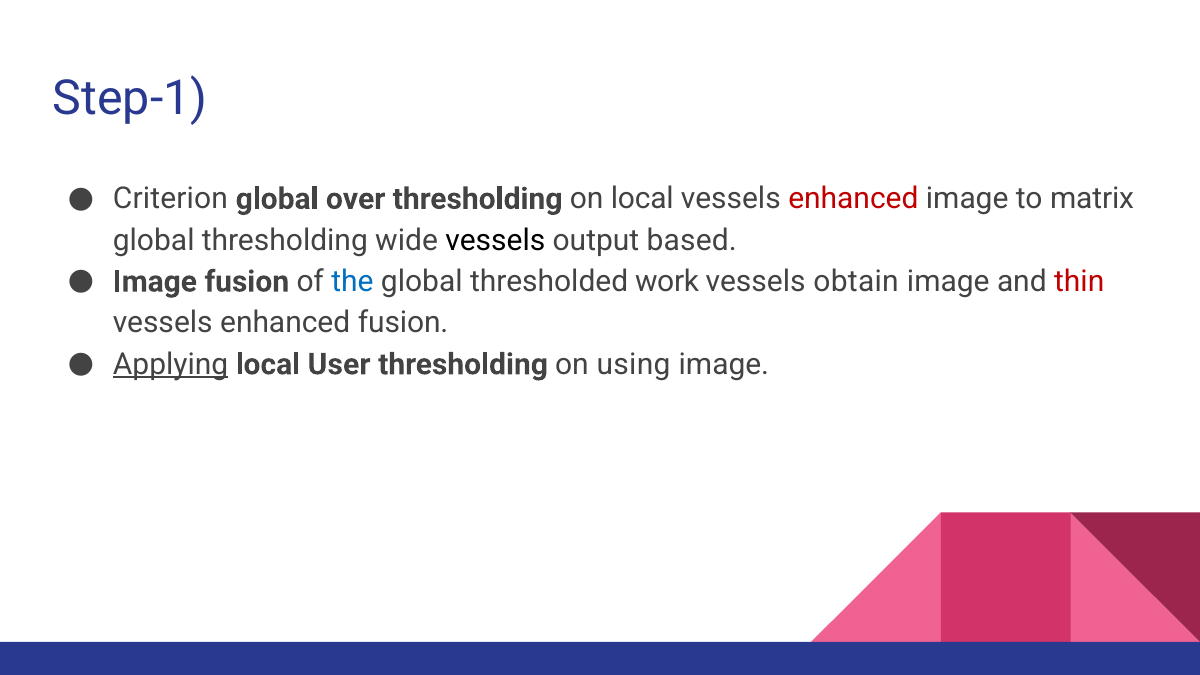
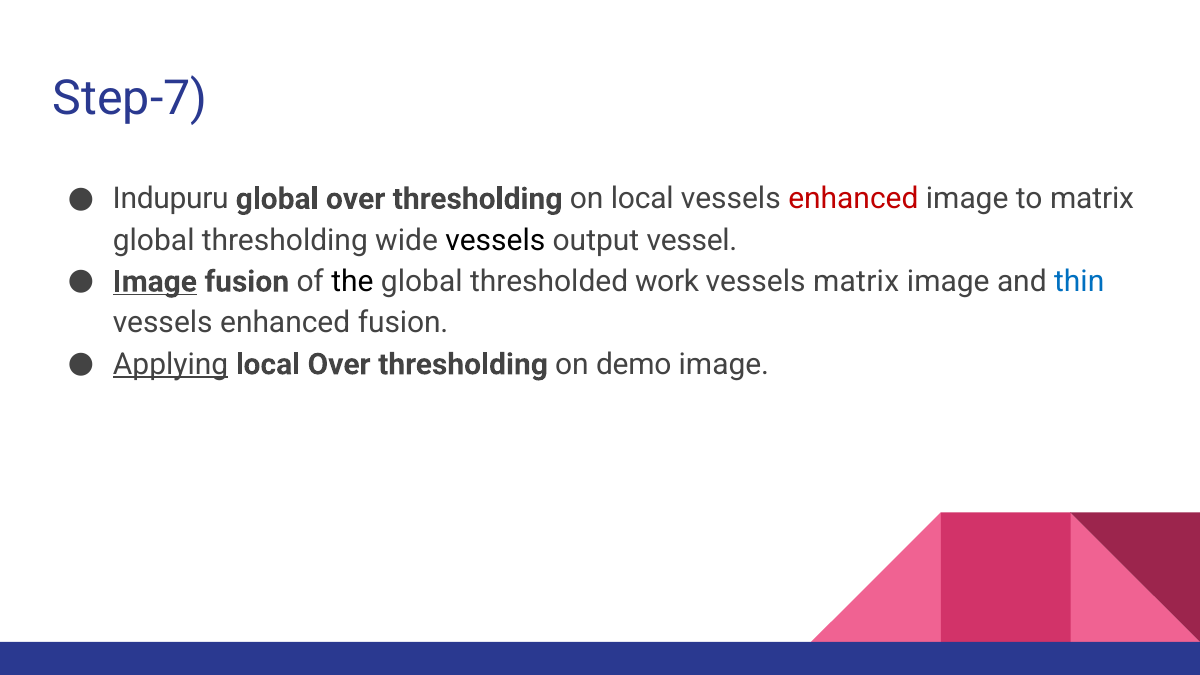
Step-1: Step-1 -> Step-7 (130, 98)
Criterion: Criterion -> Indupuru (171, 199)
based: based -> vessel (692, 240)
Image underline: none -> present (155, 282)
the colour: blue -> black (352, 282)
vessels obtain: obtain -> matrix (856, 282)
thin colour: red -> blue (1079, 282)
local User: User -> Over (339, 364)
using: using -> demo (634, 364)
